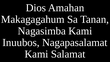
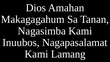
Salamat: Salamat -> Lamang (68, 54)
